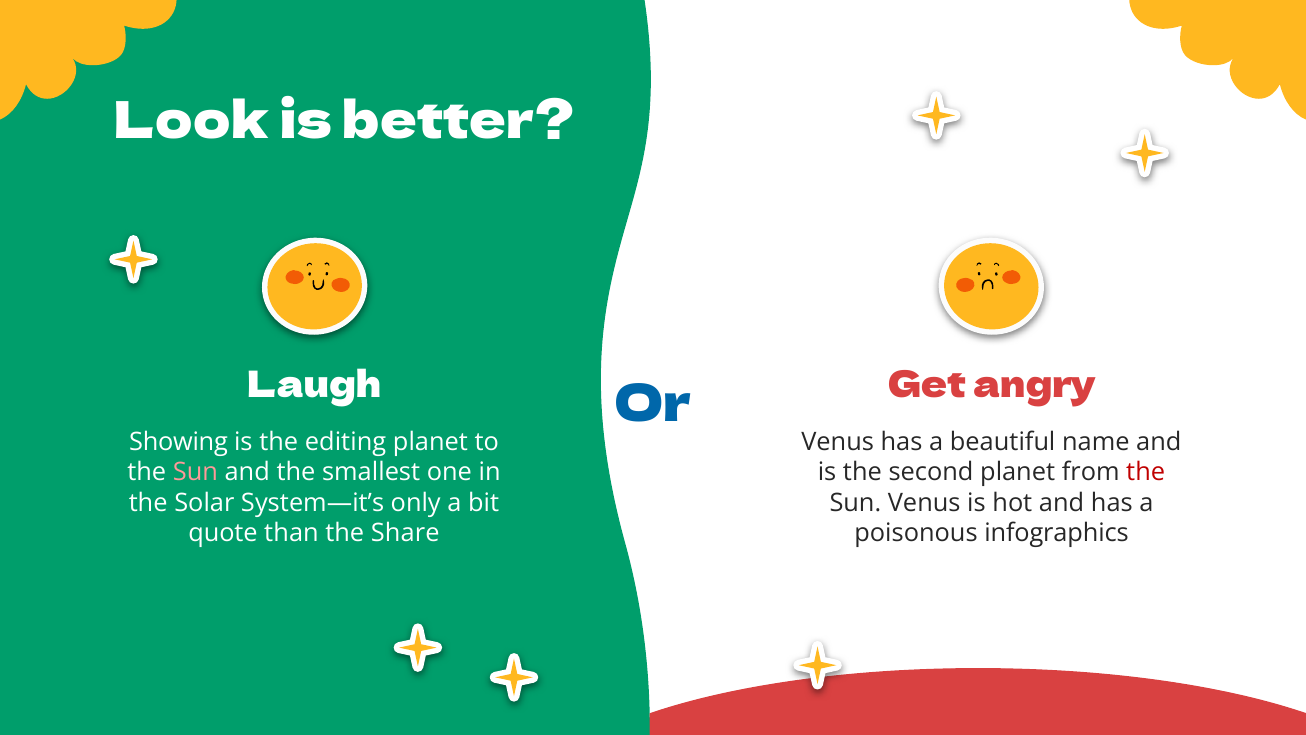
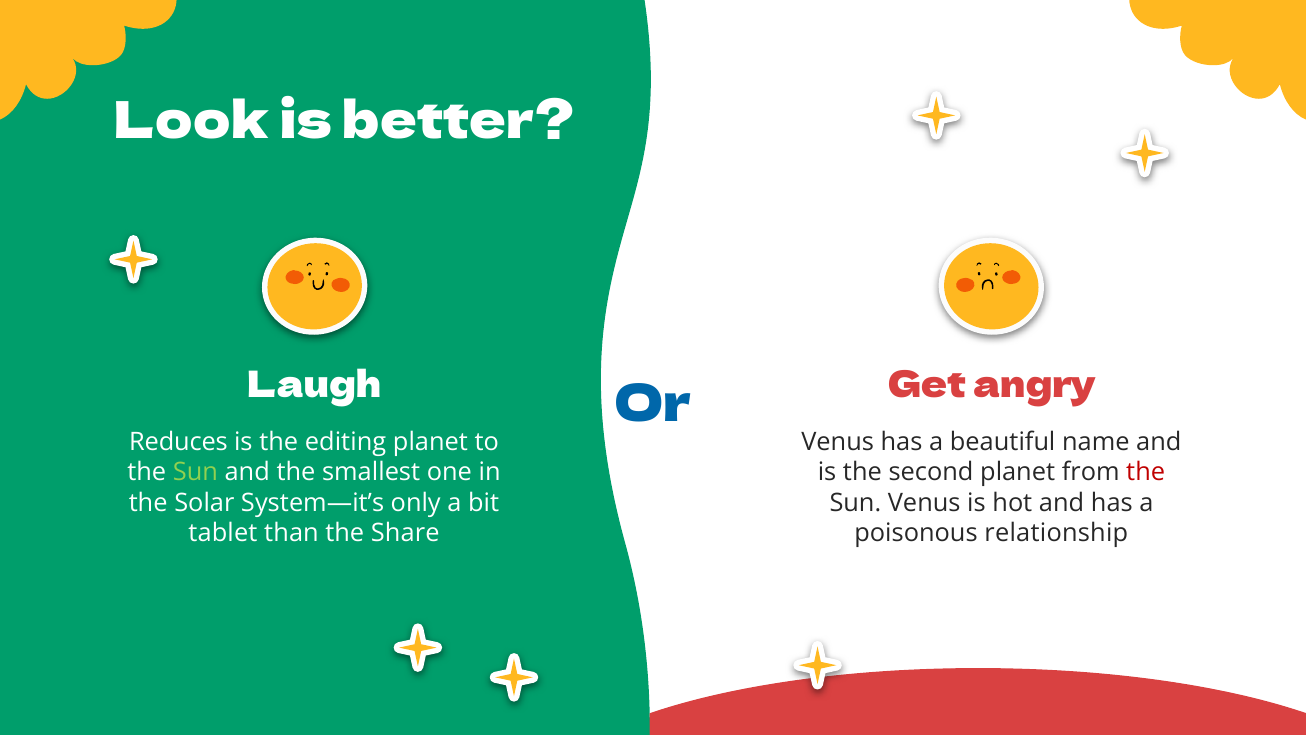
Showing: Showing -> Reduces (178, 441)
Sun colour: pink -> light green (195, 472)
quote: quote -> tablet (223, 533)
infographics: infographics -> relationship (1056, 533)
